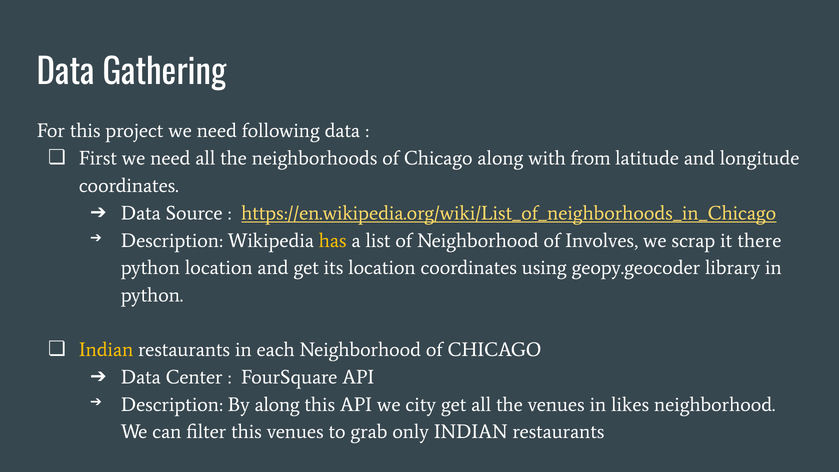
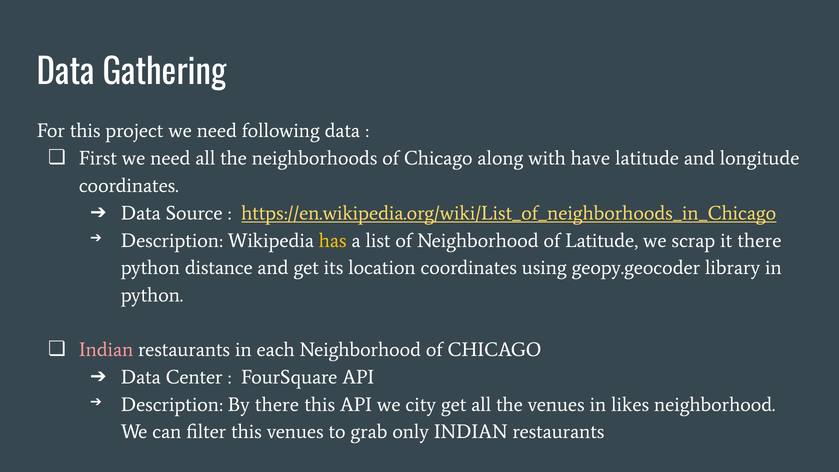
from: from -> have (590, 158)
of Involves: Involves -> Latitude (602, 241)
python location: location -> distance (219, 268)
Indian colour: yellow -> pink (106, 350)
By along: along -> there (277, 404)
